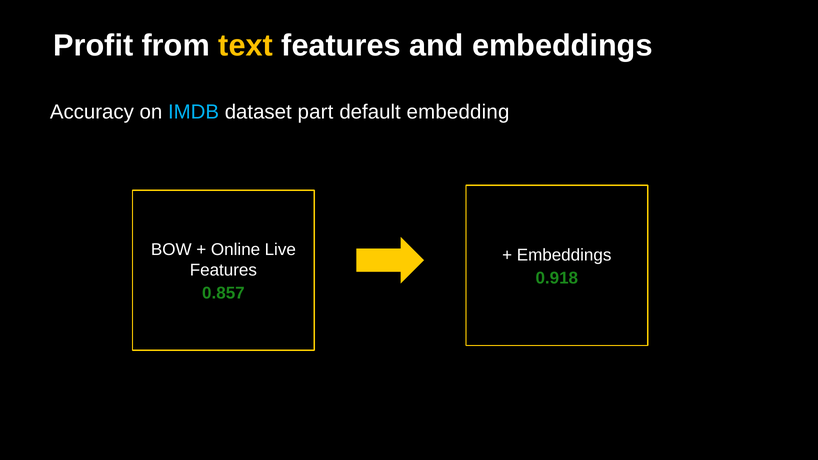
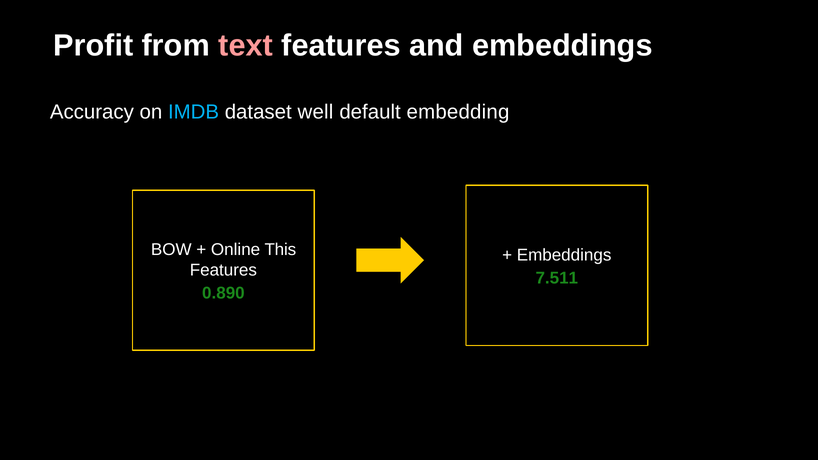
text colour: yellow -> pink (246, 46)
part: part -> well (315, 112)
Live: Live -> This (280, 250)
0.918: 0.918 -> 7.511 (557, 278)
0.857: 0.857 -> 0.890 (223, 293)
